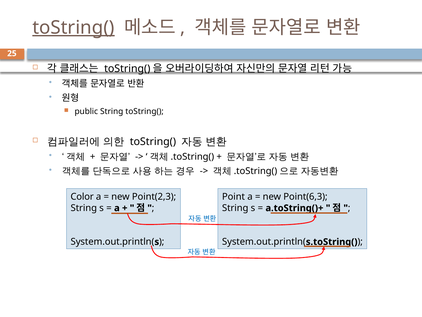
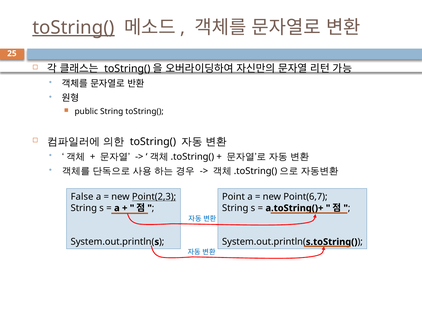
Color: Color -> False (82, 197)
Point(2,3 underline: none -> present (154, 197)
Point(6,3: Point(6,3 -> Point(6,7 (305, 197)
